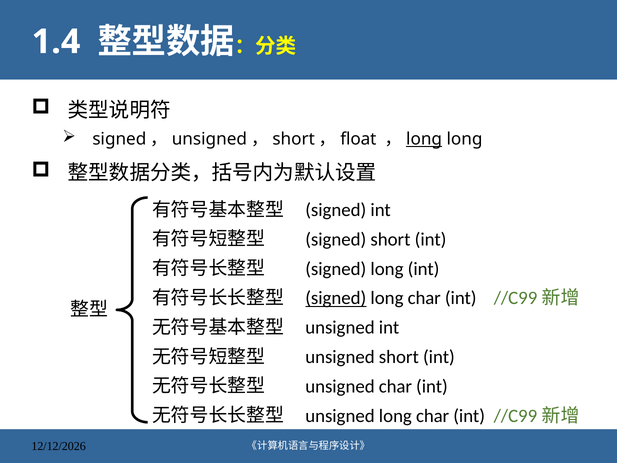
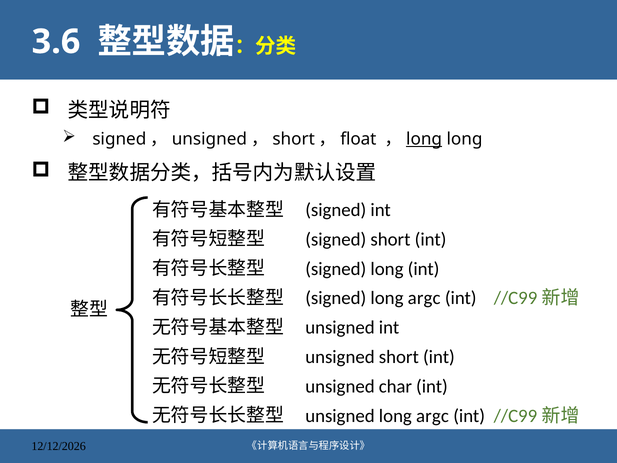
1.4: 1.4 -> 3.6 (56, 42)
signed underline: present -> none (336, 298)
char: char -> argc (424, 298)
unsigned long char: char -> argc (432, 416)
